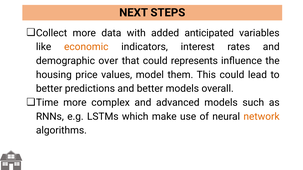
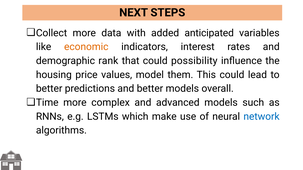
over: over -> rank (108, 61)
represents: represents -> possibility (194, 61)
network colour: orange -> blue (262, 117)
